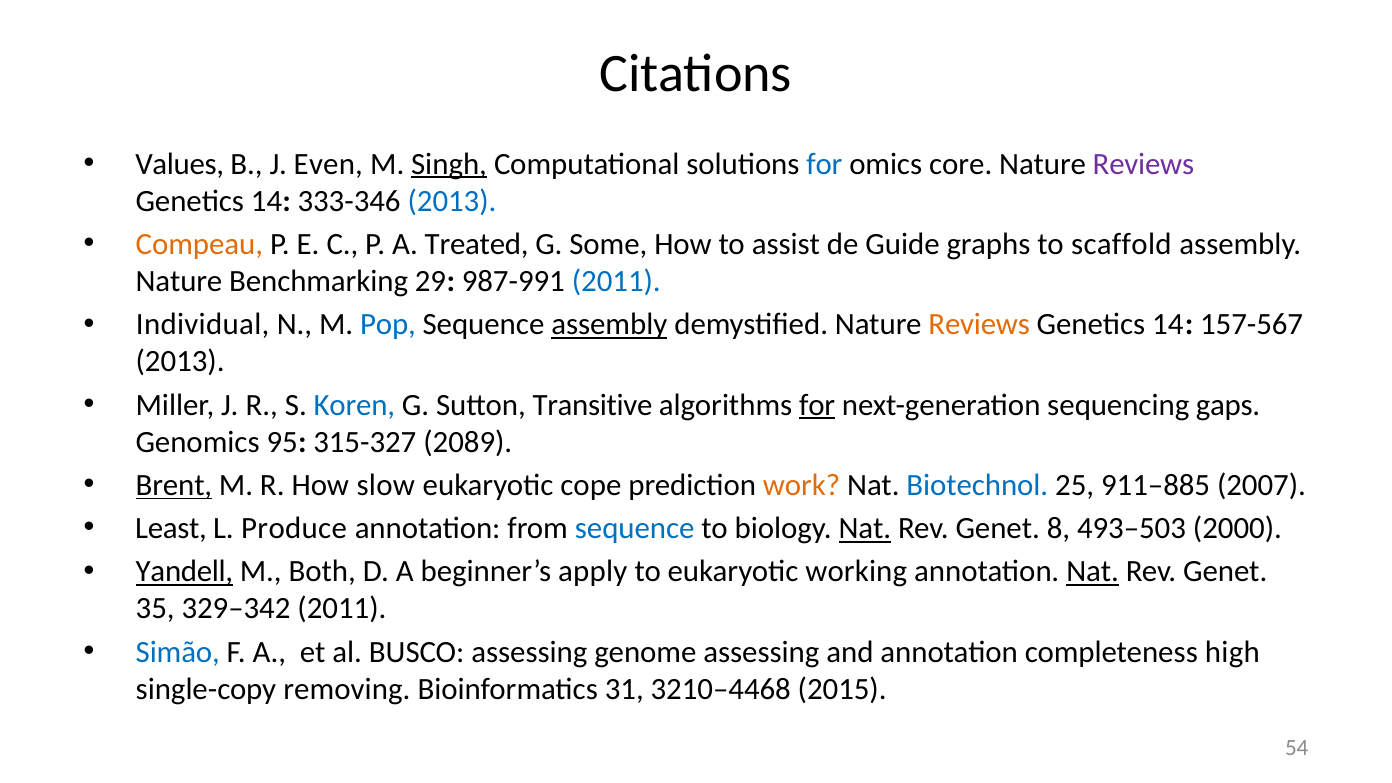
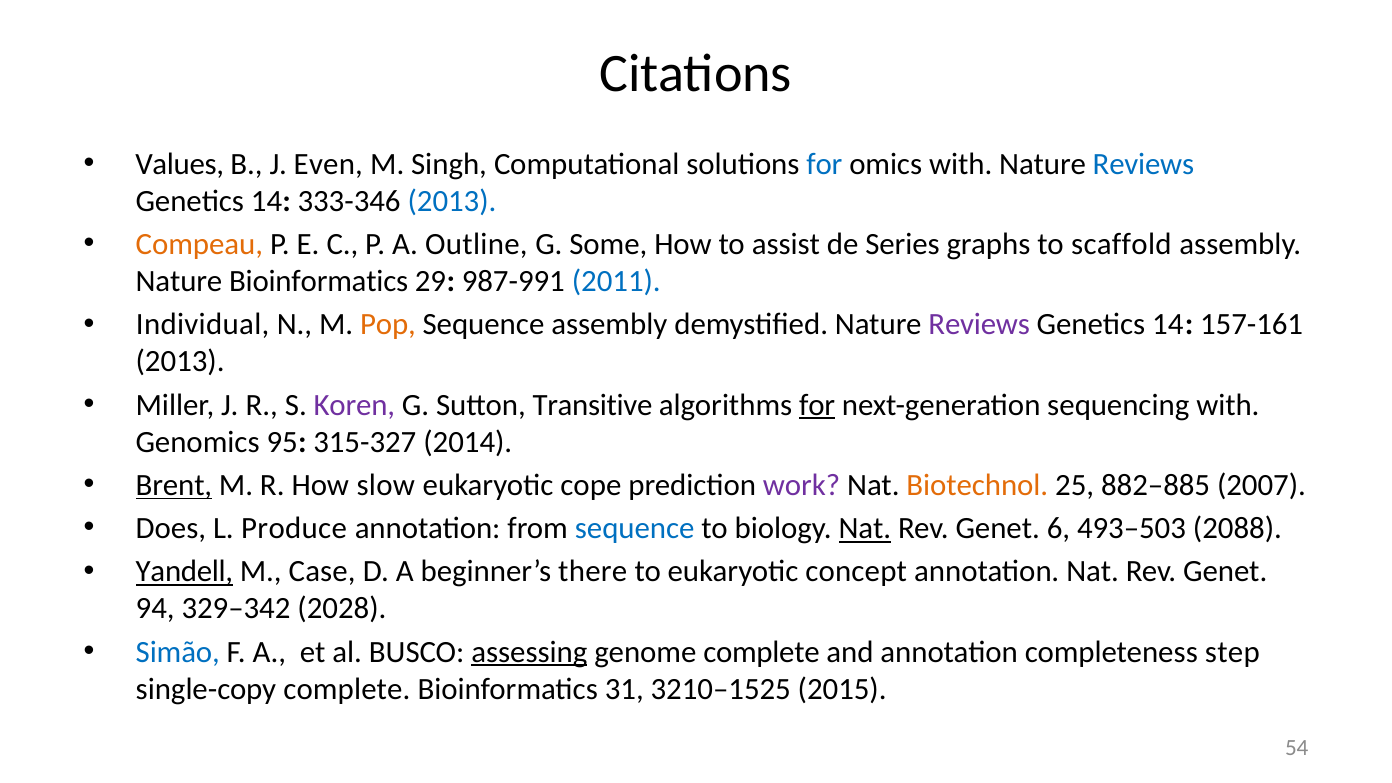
Singh underline: present -> none (449, 164)
omics core: core -> with (961, 164)
Reviews colour: purple -> blue (1143, 164)
Treated: Treated -> Outline (476, 244)
Guide: Guide -> Series (903, 244)
Nature Benchmarking: Benchmarking -> Bioinformatics (319, 281)
Pop colour: blue -> orange (388, 325)
assembly underline: present -> none (609, 325)
Reviews colour: orange -> purple (979, 325)
157-567: 157-567 -> 157-161 (1252, 325)
Koren colour: blue -> purple (354, 405)
sequencing gaps: gaps -> with (1228, 405)
2089: 2089 -> 2014 (468, 442)
work colour: orange -> purple (802, 485)
Biotechnol colour: blue -> orange (977, 485)
911–885: 911–885 -> 882–885 (1156, 485)
Least: Least -> Does (171, 528)
8: 8 -> 6 (1058, 528)
2000: 2000 -> 2088 (1237, 528)
Both: Both -> Case (322, 572)
apply: apply -> there (593, 572)
working: working -> concept (856, 572)
Nat underline: present -> none (1093, 572)
35: 35 -> 94 (155, 609)
329–342 2011: 2011 -> 2028 (342, 609)
assessing underline: none -> present (529, 652)
genome assessing: assessing -> complete (762, 652)
high: high -> step (1232, 652)
single-copy removing: removing -> complete (347, 689)
3210–4468: 3210–4468 -> 3210–1525 (721, 689)
